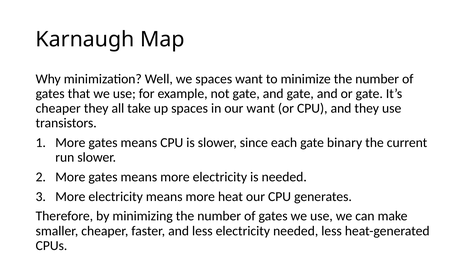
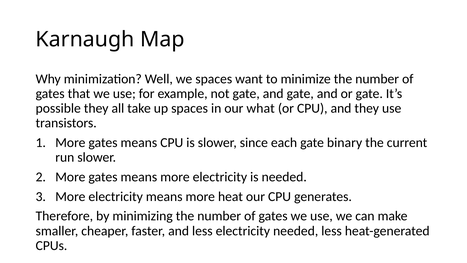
cheaper: cheaper -> possible (58, 108)
our want: want -> what (261, 108)
